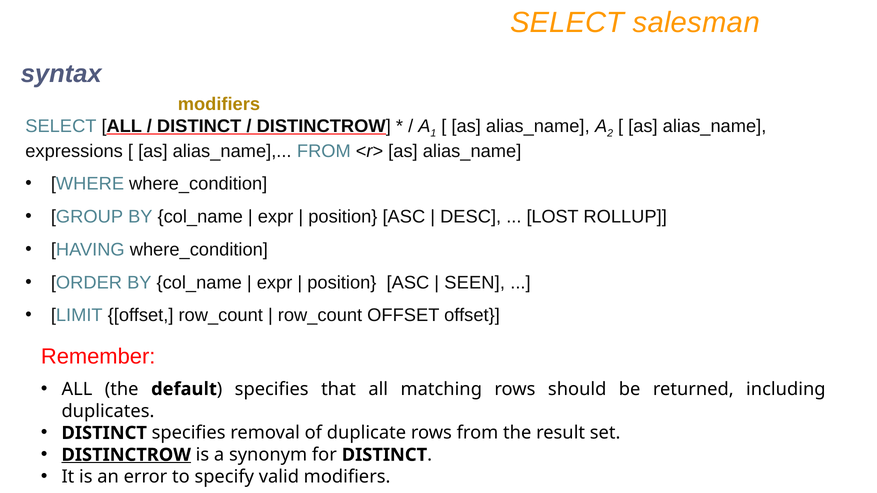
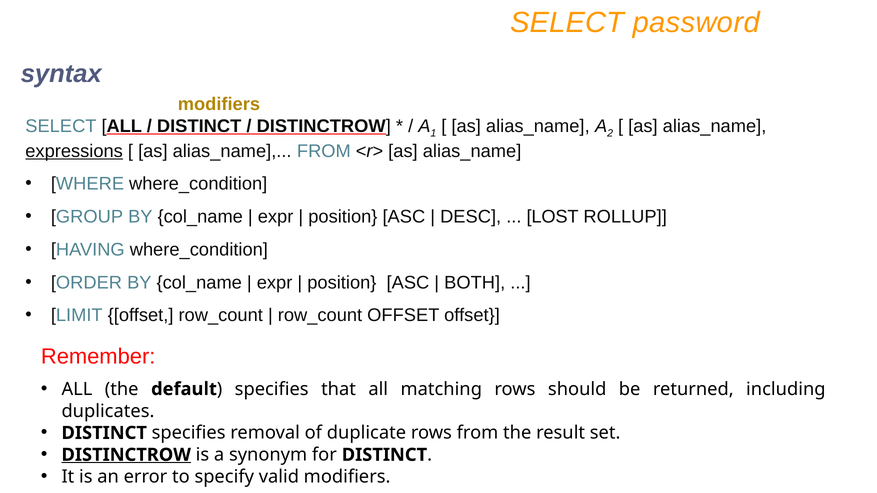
salesman: salesman -> password (696, 23)
expressions underline: none -> present (74, 151)
SEEN: SEEN -> BOTH (475, 283)
